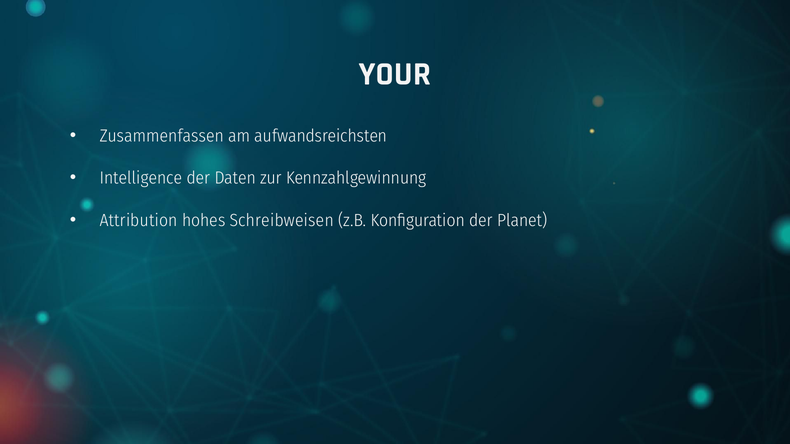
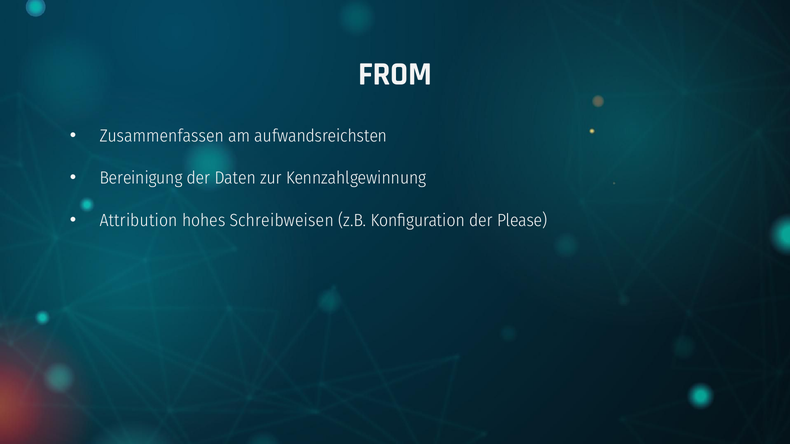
YOUR: YOUR -> FROM (395, 74)
Intelligence: Intelligence -> Bereinigung (141, 178)
Planet: Planet -> Please (522, 220)
